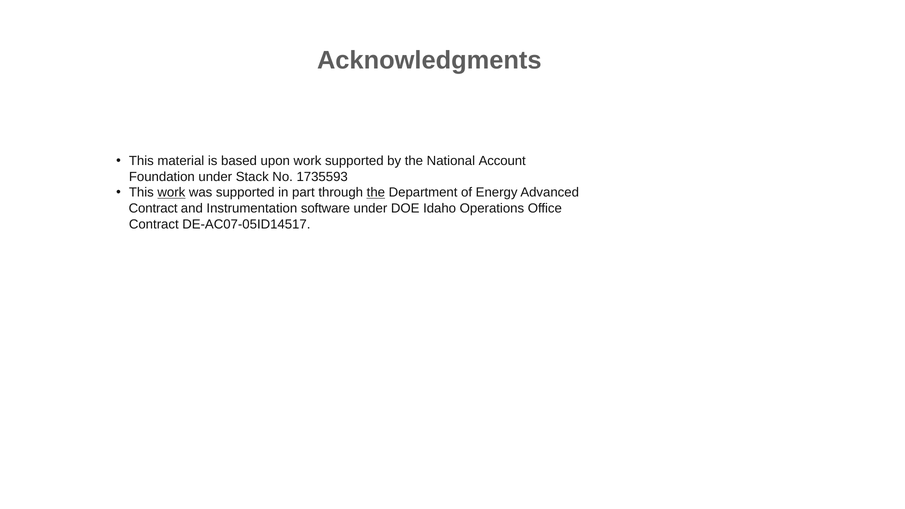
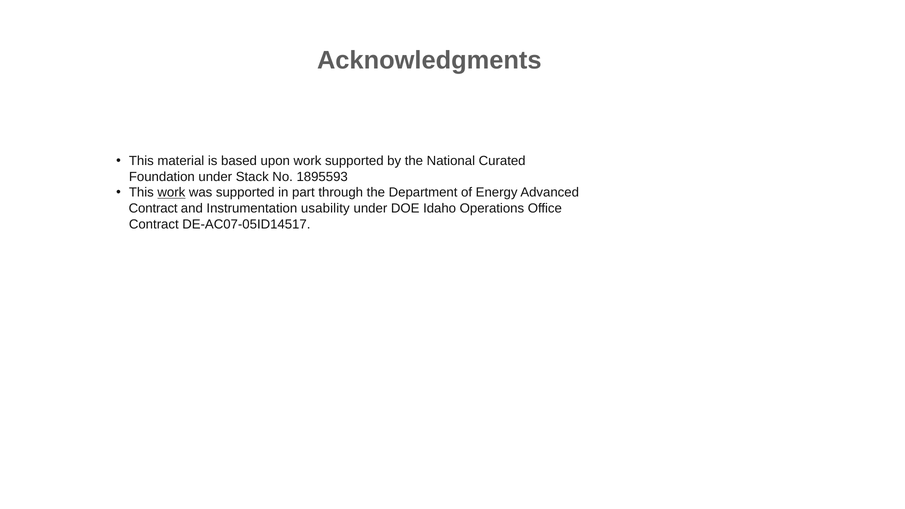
Account: Account -> Curated (502, 161)
1735593: 1735593 -> 1895593 (322, 177)
the underline: present -> none (376, 193)
software: software -> usability (325, 208)
